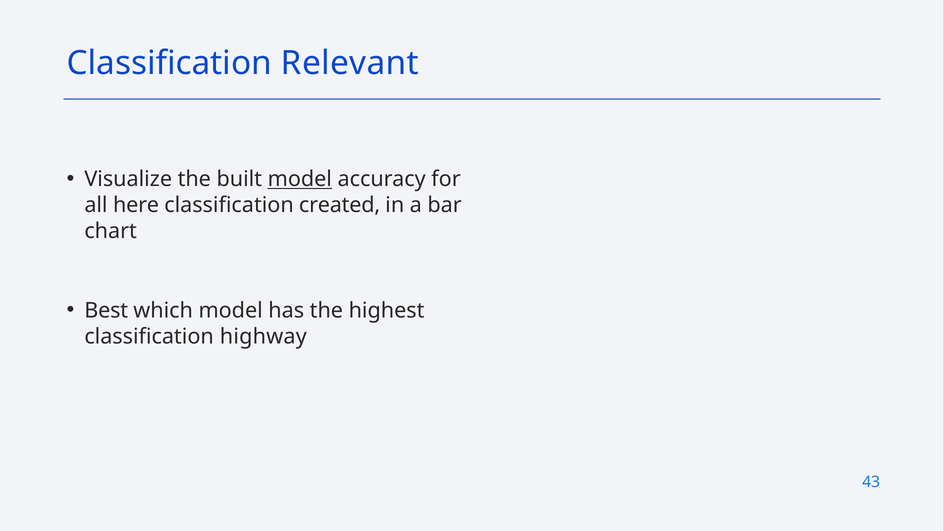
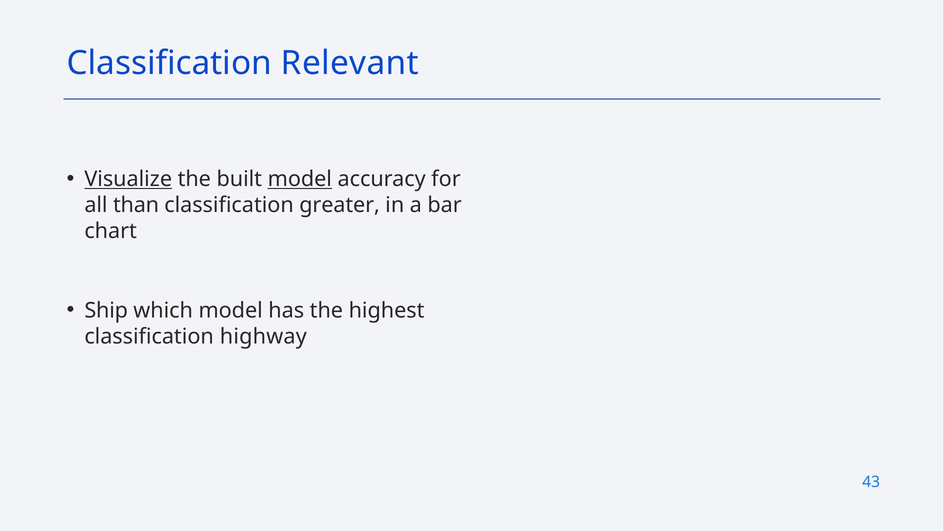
Visualize underline: none -> present (128, 179)
here: here -> than (136, 205)
created: created -> greater (340, 205)
Best: Best -> Ship (106, 310)
